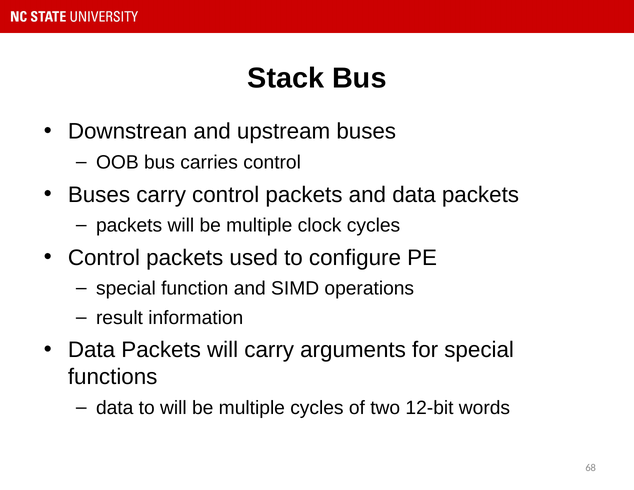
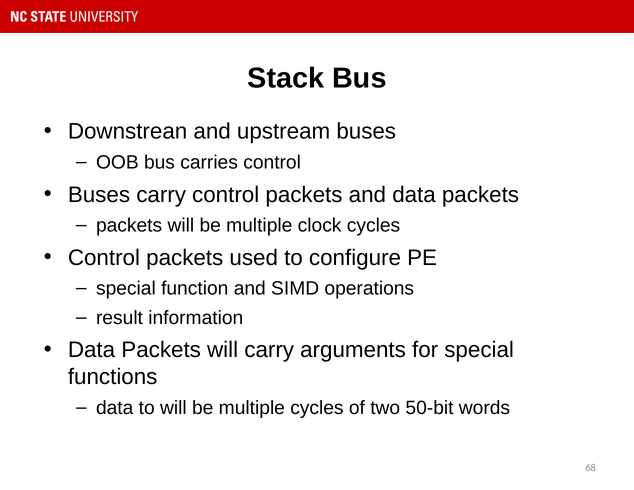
12-bit: 12-bit -> 50-bit (430, 408)
